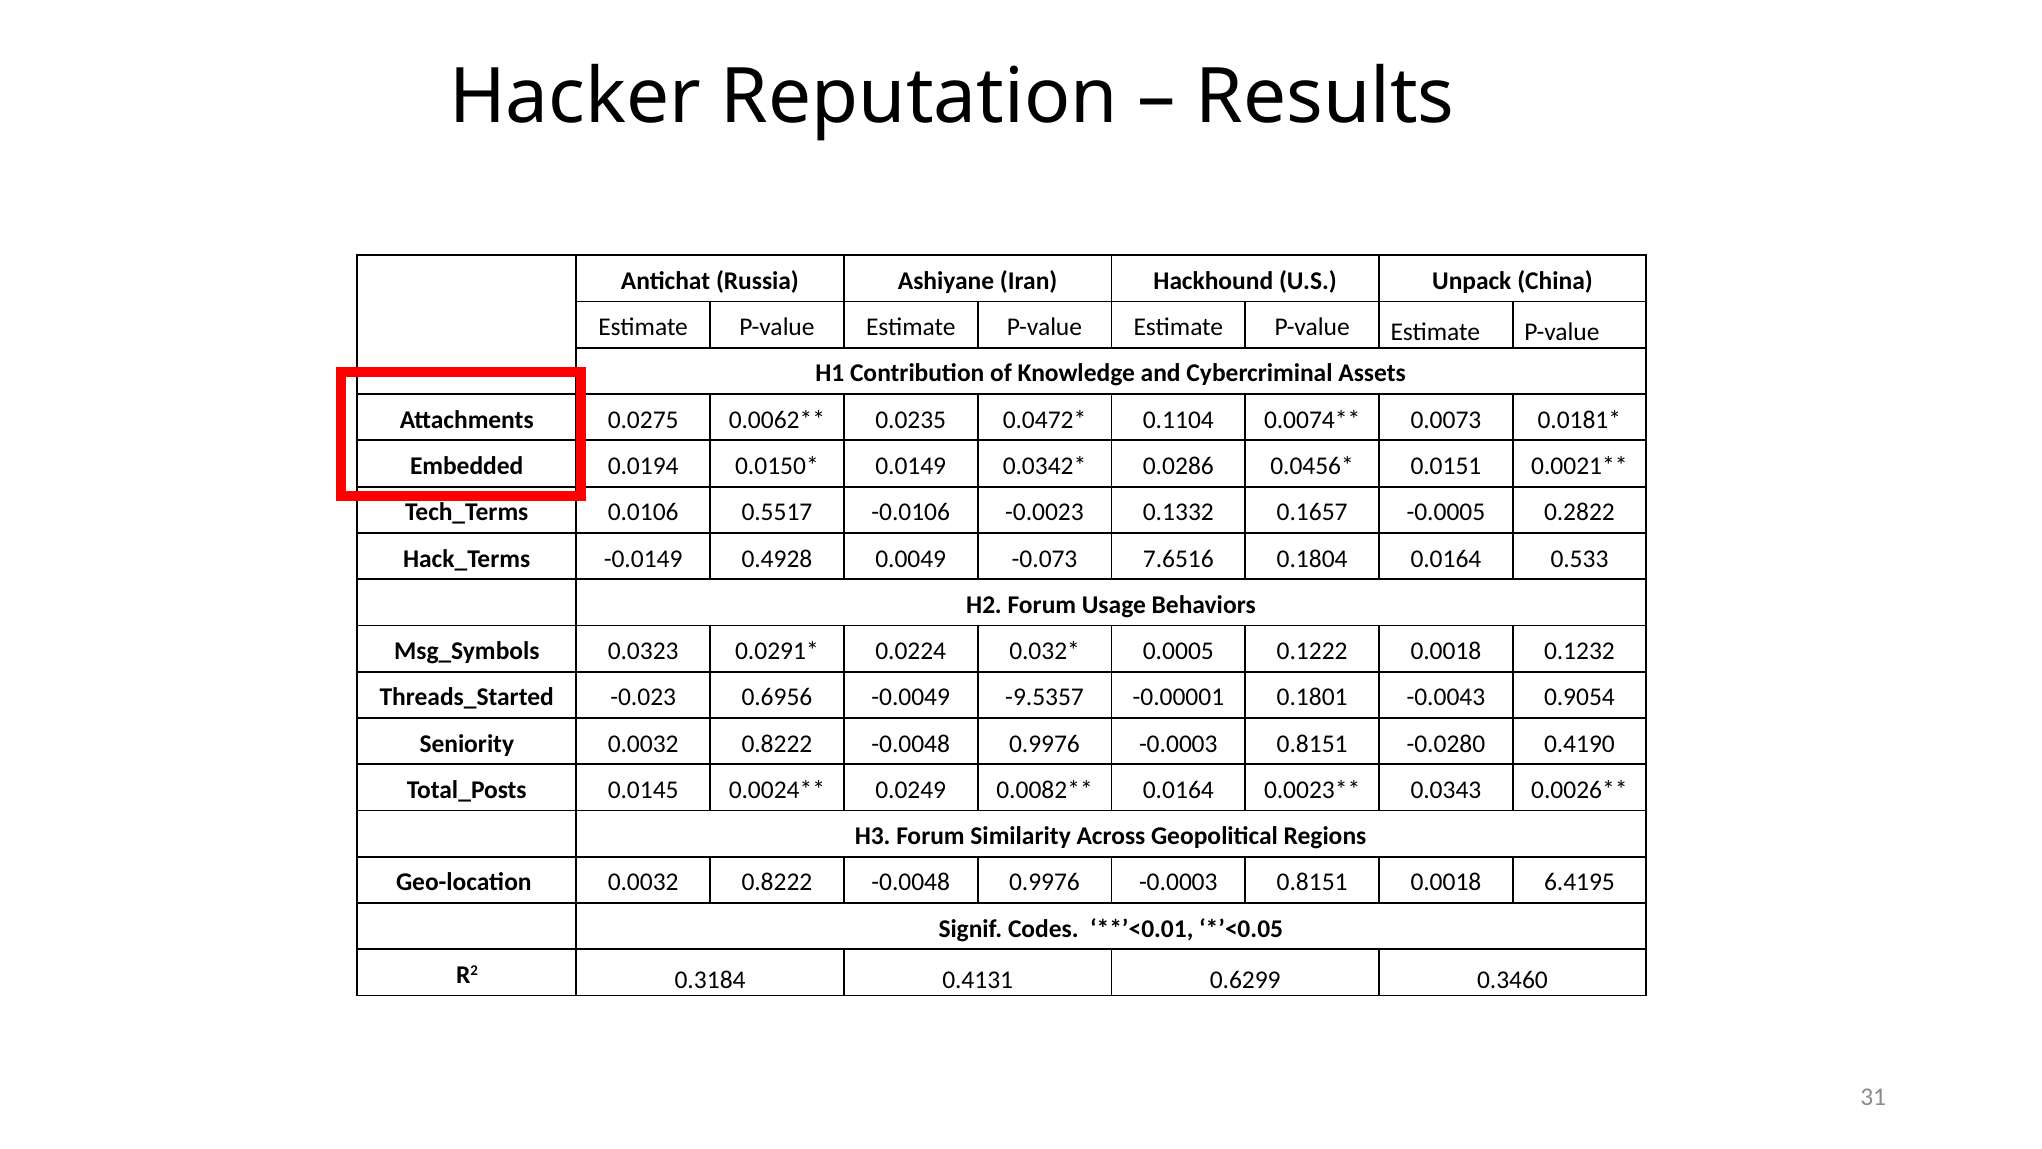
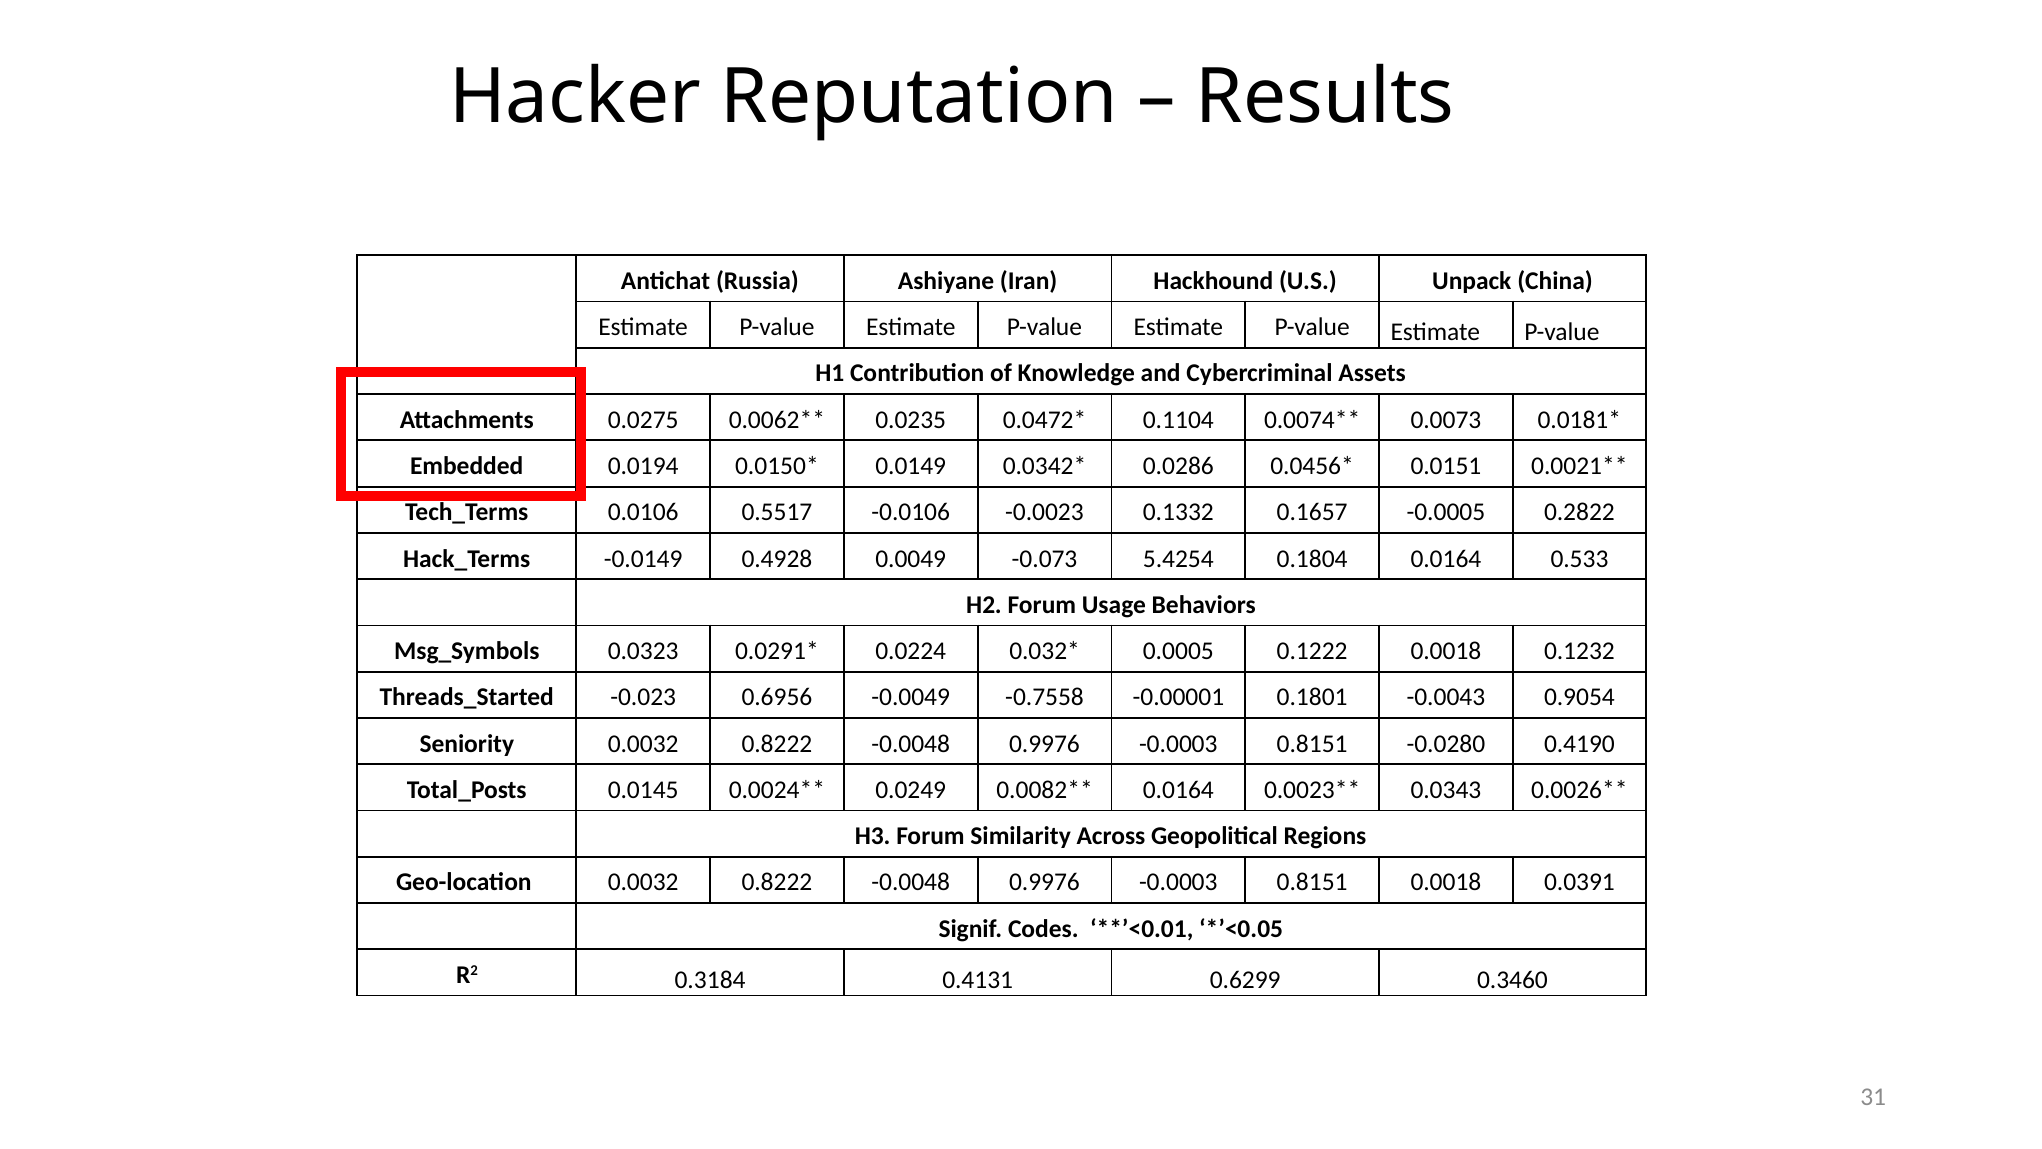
7.6516: 7.6516 -> 5.4254 (1178, 558)
-9.5357: -9.5357 -> -0.7558 (1045, 697)
6.4195: 6.4195 -> 0.0391 (1579, 882)
